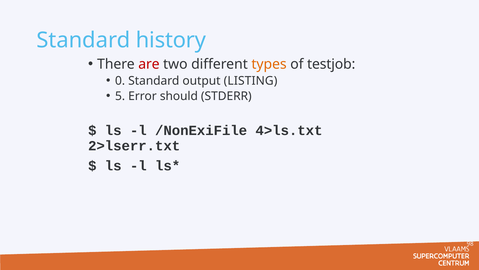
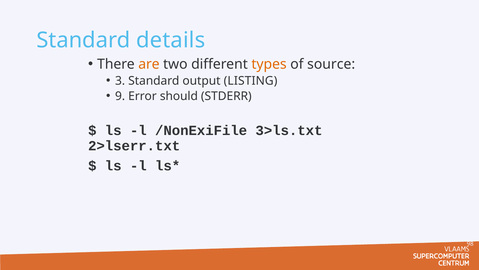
history: history -> details (171, 40)
are colour: red -> orange (149, 64)
testjob: testjob -> source (331, 64)
0: 0 -> 3 (120, 81)
5: 5 -> 9 (120, 96)
4>ls.txt: 4>ls.txt -> 3>ls.txt (289, 130)
